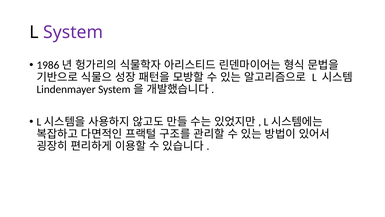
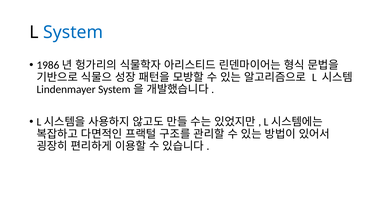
System colour: purple -> blue (73, 32)
